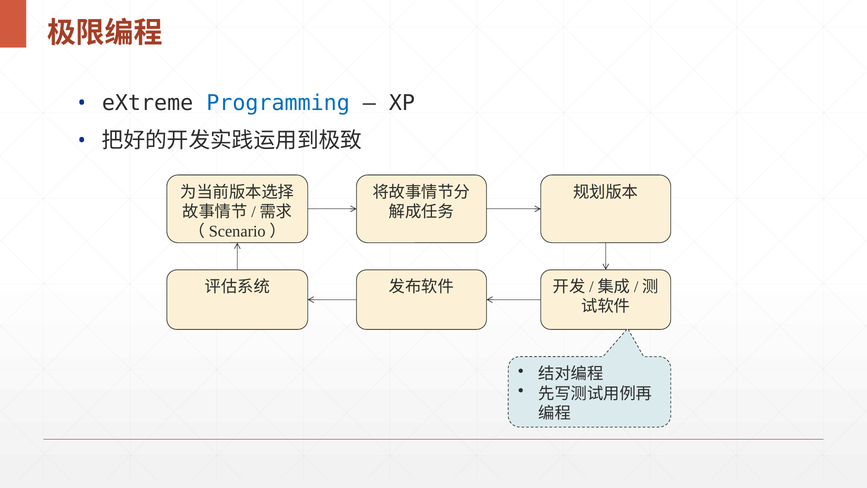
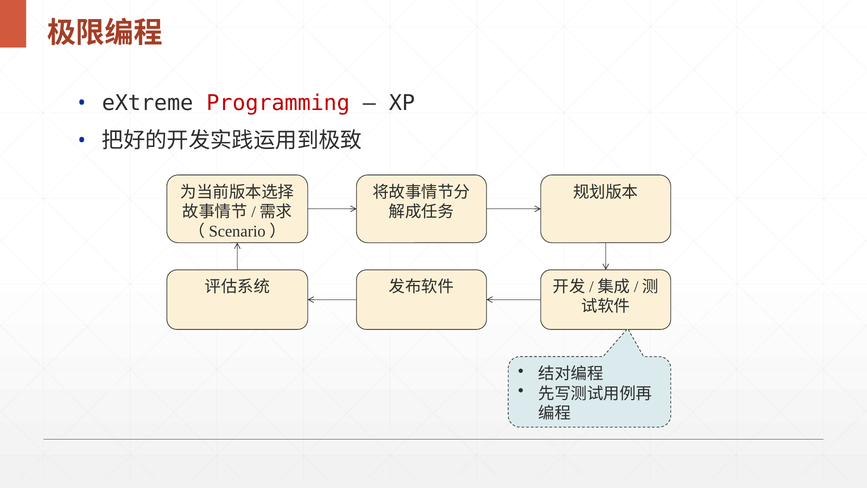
Programming colour: blue -> red (278, 103)
